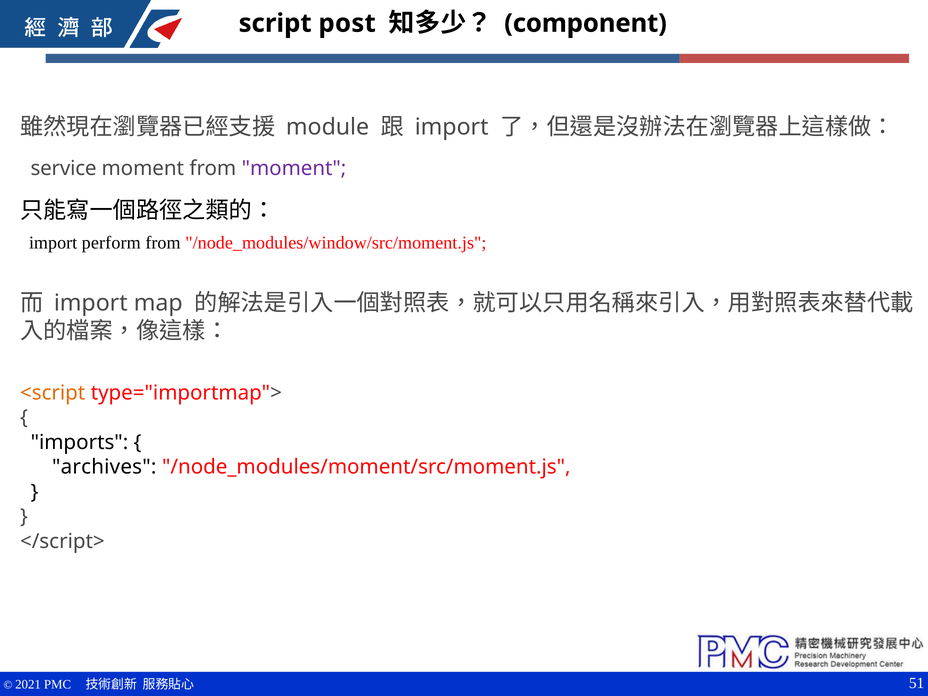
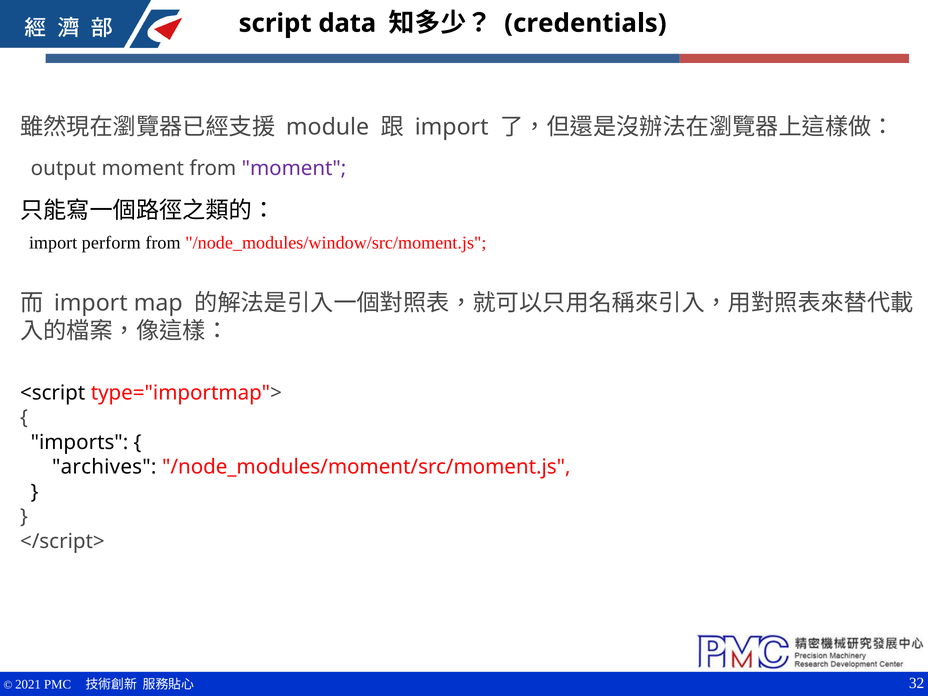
post: post -> data (347, 23)
component: component -> credentials (585, 23)
service: service -> output (63, 169)
<script colour: orange -> black (53, 393)
51: 51 -> 32 (917, 683)
